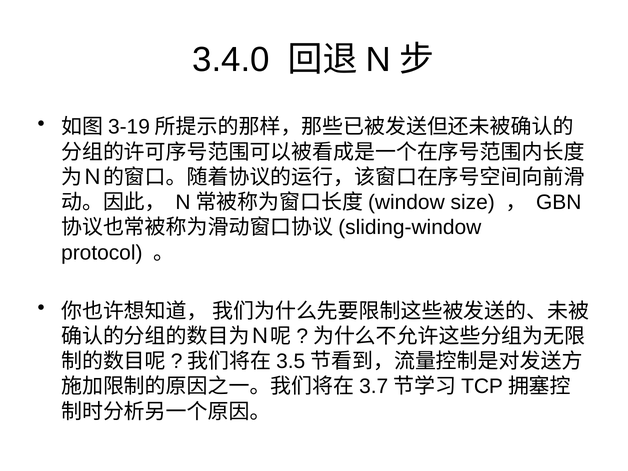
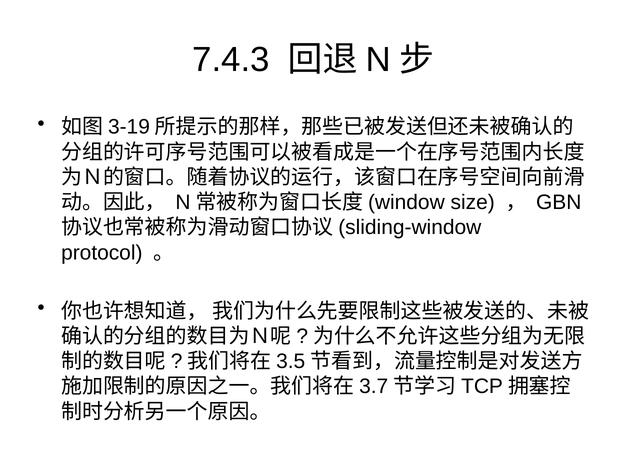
3.4.0: 3.4.0 -> 7.4.3 (231, 60)
